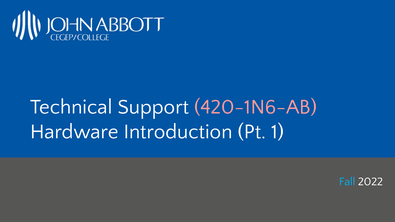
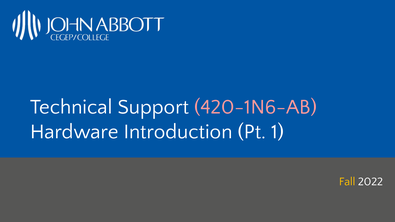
Fall colour: light blue -> yellow (347, 182)
